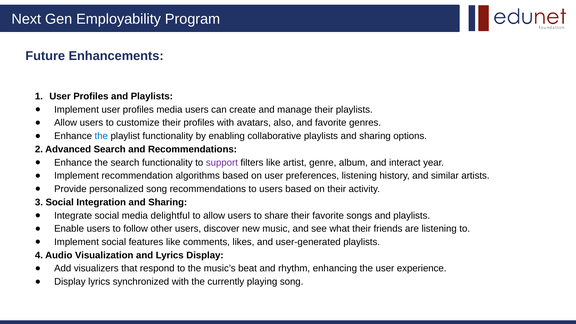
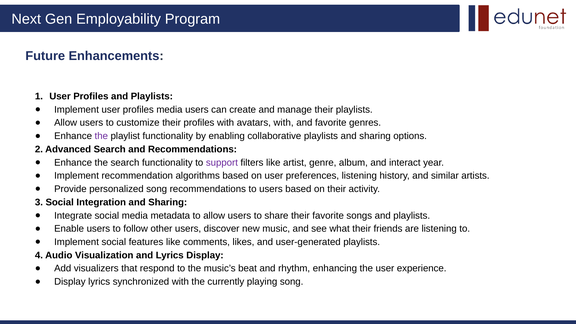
avatars also: also -> with (284, 123)
the colour: blue -> purple (101, 136)
delightful: delightful -> metadata (170, 216)
